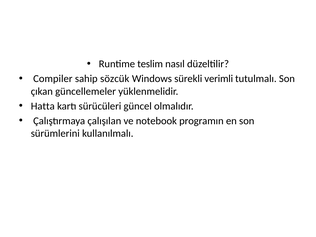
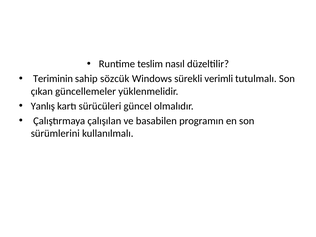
Compiler: Compiler -> Teriminin (53, 79)
Hatta: Hatta -> Yanlış (43, 106)
notebook: notebook -> basabilen (156, 121)
